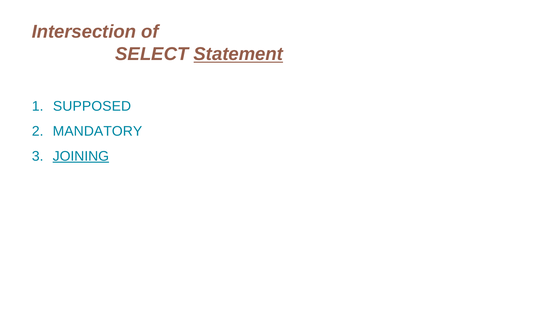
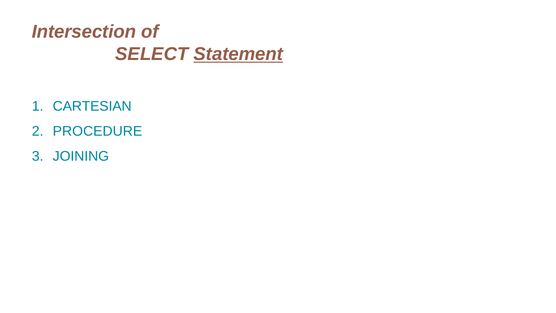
SUPPOSED: SUPPOSED -> CARTESIAN (92, 106)
MANDATORY: MANDATORY -> PROCEDURE (97, 131)
JOINING underline: present -> none (81, 156)
